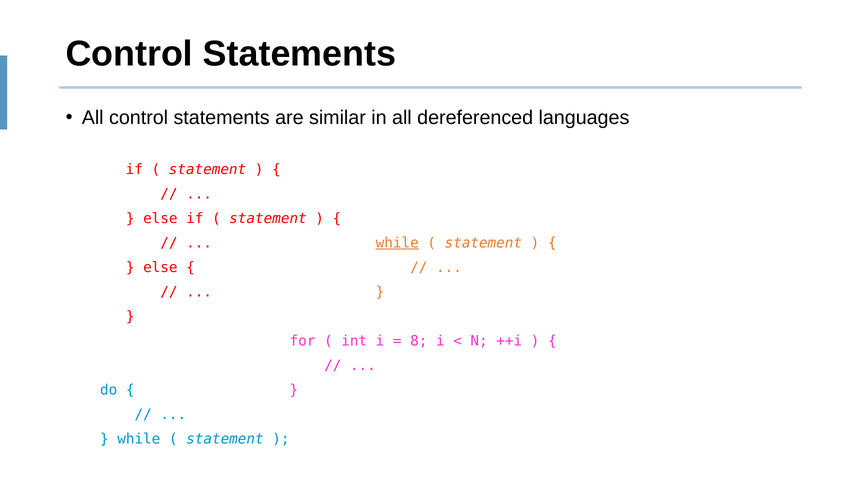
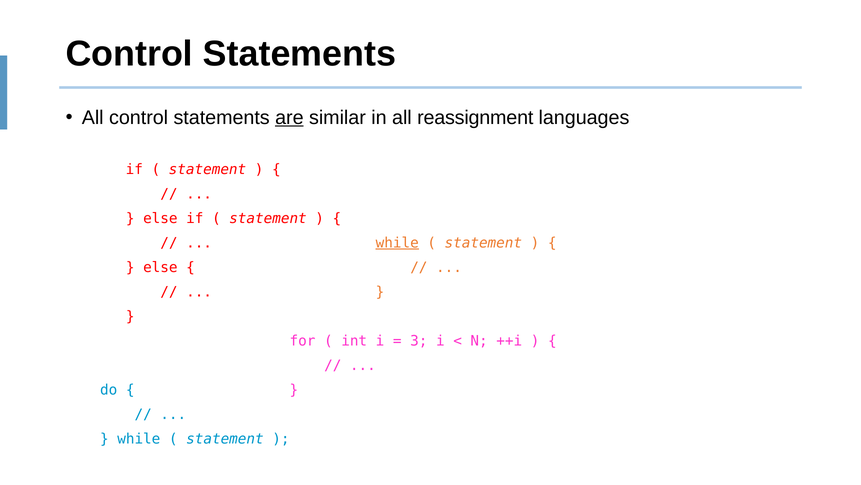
are underline: none -> present (289, 117)
dereferenced: dereferenced -> reassignment (475, 117)
8: 8 -> 3 (419, 340)
